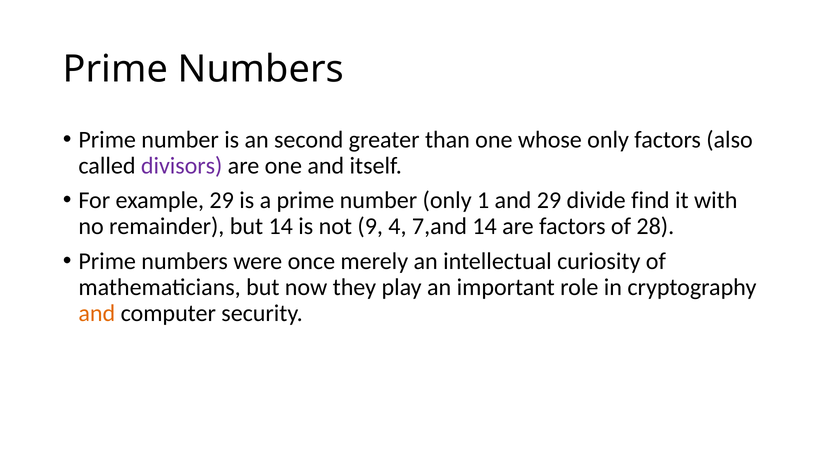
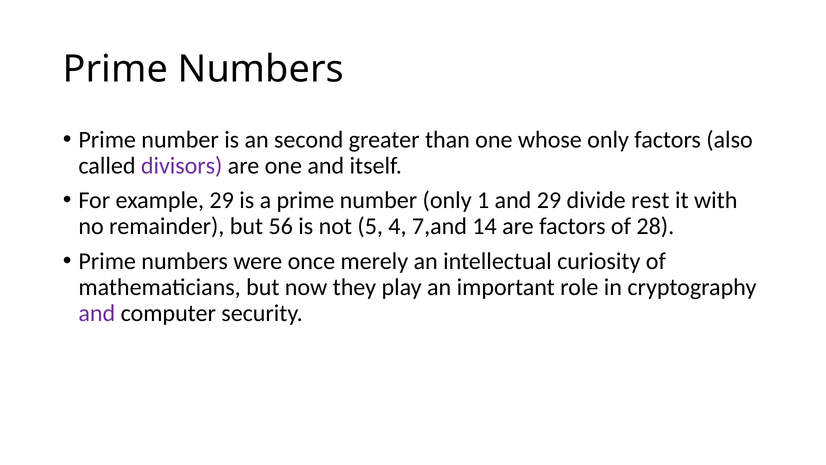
find: find -> rest (650, 200)
but 14: 14 -> 56 (281, 226)
9: 9 -> 5 (370, 226)
and colour: orange -> purple (97, 313)
